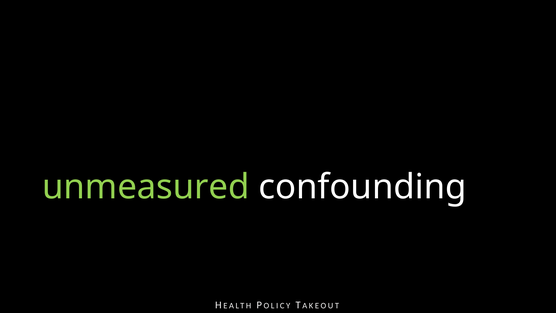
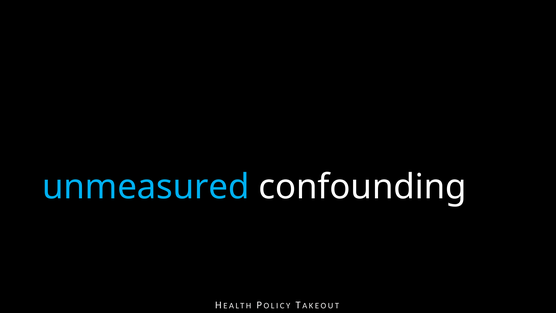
unmeasured colour: light green -> light blue (146, 187)
